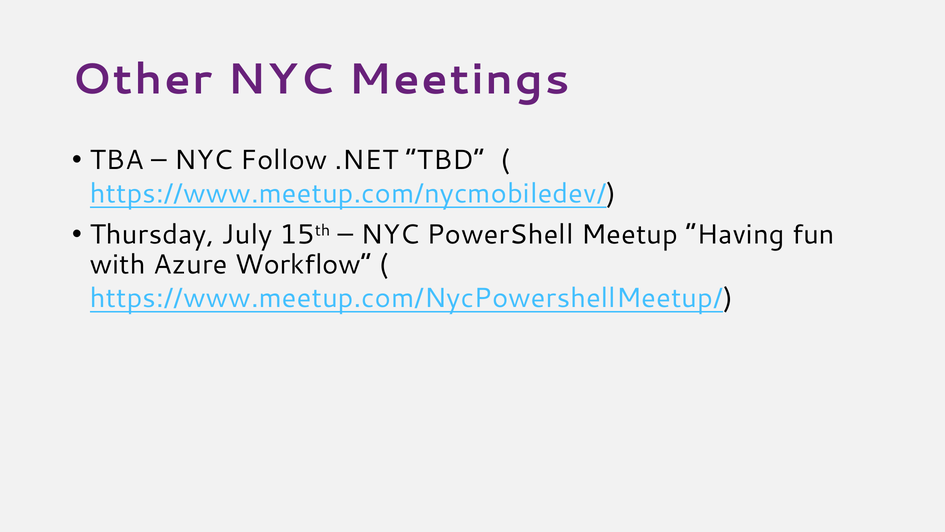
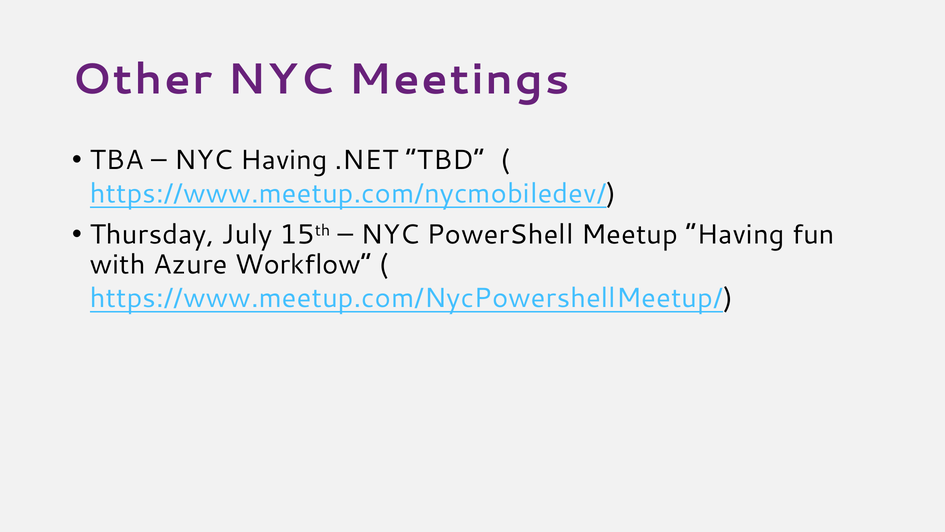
NYC Follow: Follow -> Having (284, 160)
